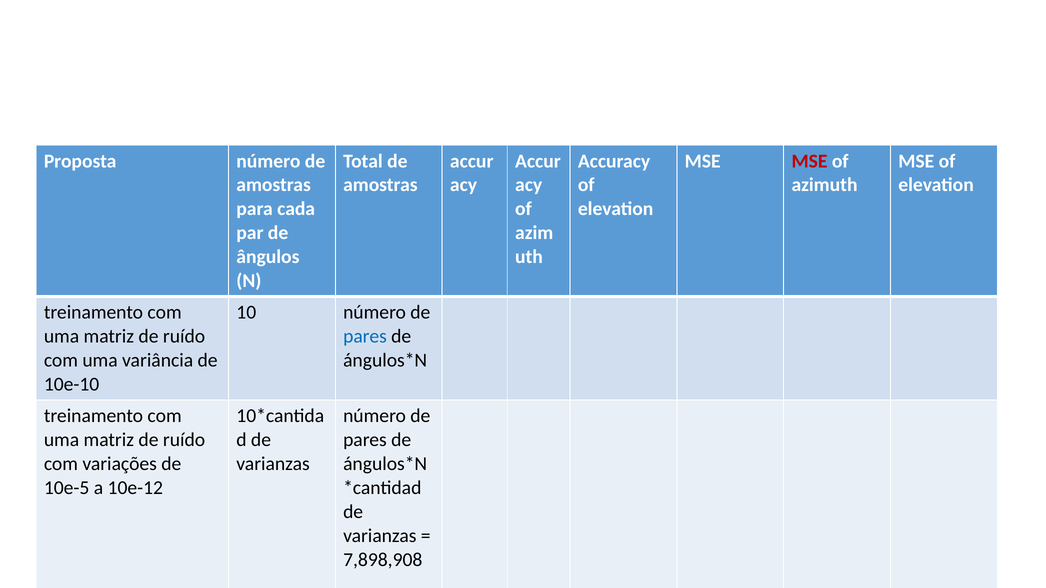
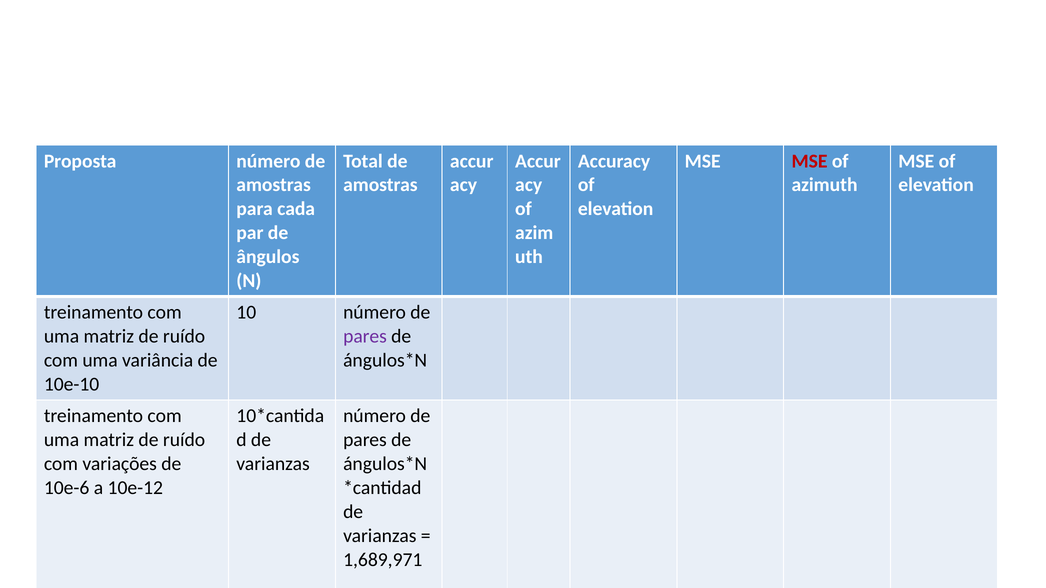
pares colour: blue -> purple (365, 337)
10e-5: 10e-5 -> 10e-6 (67, 488)
7,898,908: 7,898,908 -> 1,689,971 (383, 560)
